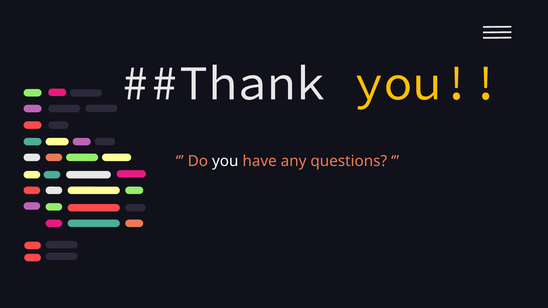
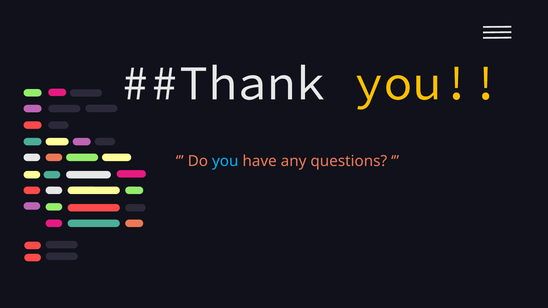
you colour: white -> light blue (225, 161)
